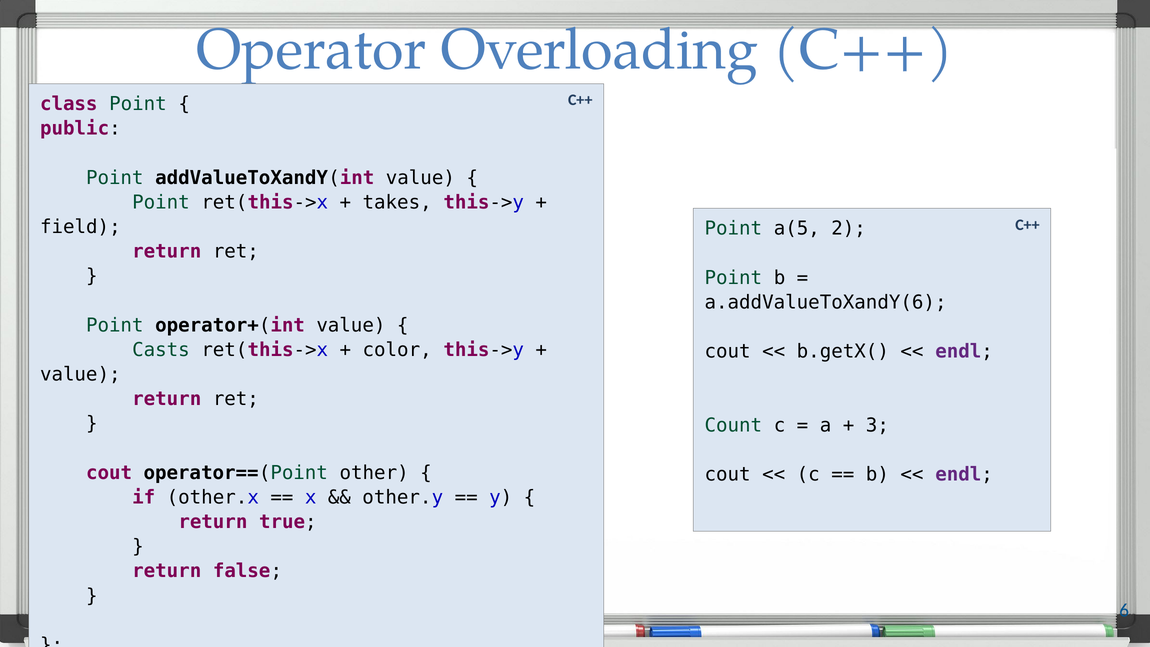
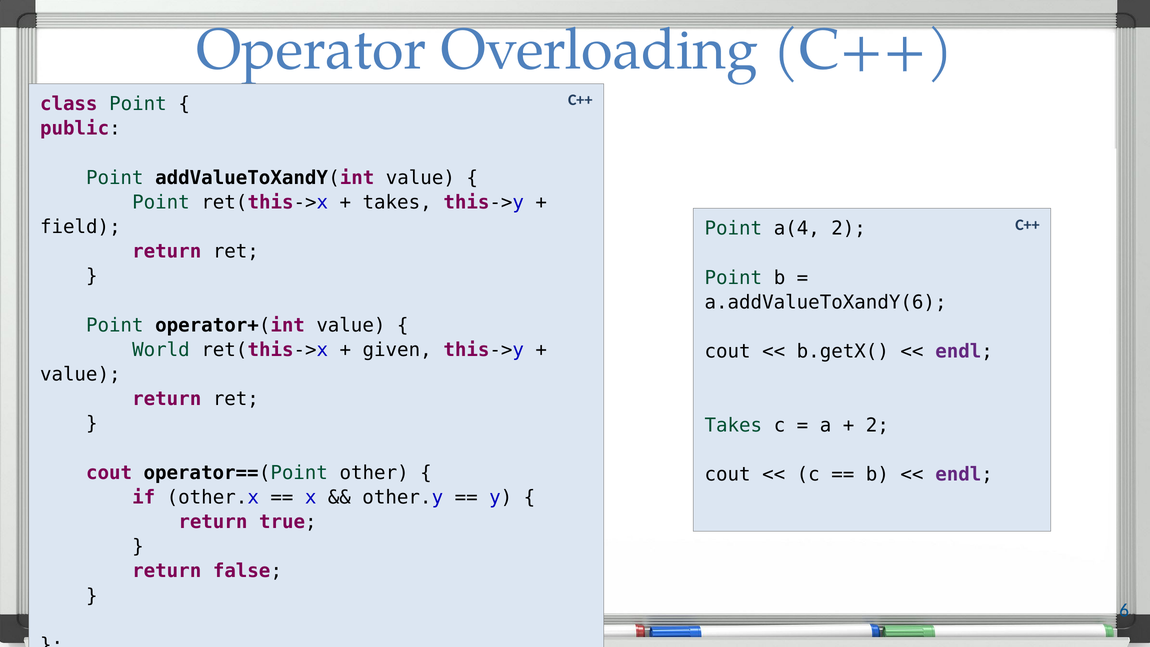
a(5: a(5 -> a(4 (797, 229)
Casts: Casts -> World (161, 350)
color: color -> given (397, 350)
Count: Count -> Takes (733, 425)
3: 3 -> 2 (877, 425)
